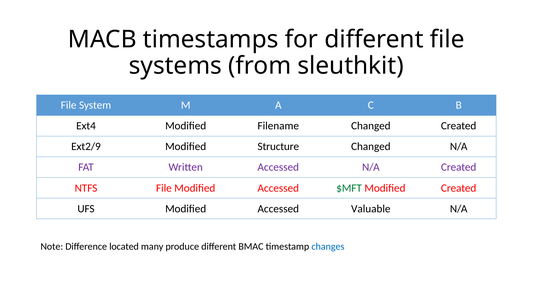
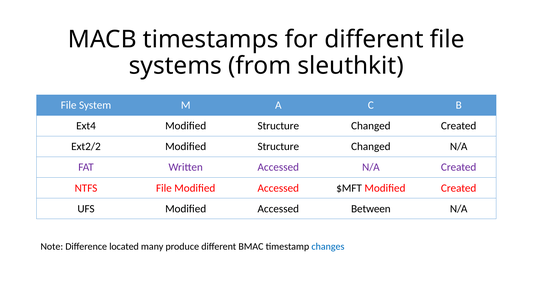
Ext4 Modified Filename: Filename -> Structure (278, 126)
Ext2/9: Ext2/9 -> Ext2/2 (86, 147)
$MFT colour: green -> black (349, 188)
Valuable: Valuable -> Between (371, 209)
